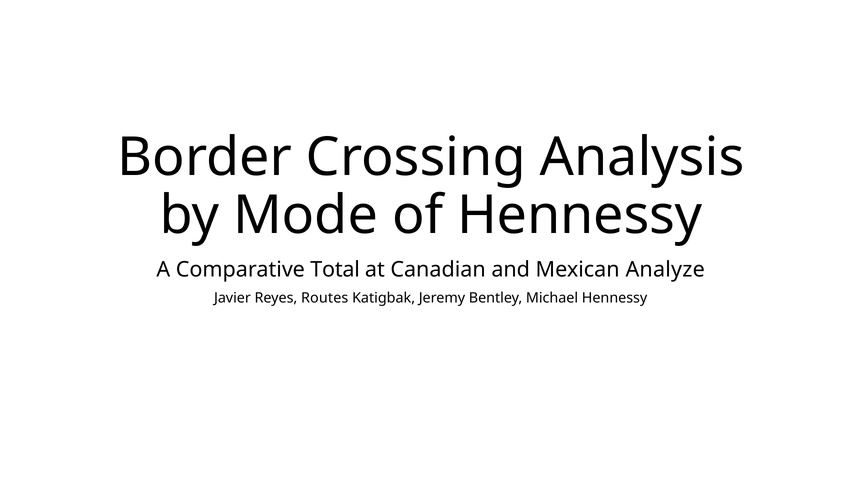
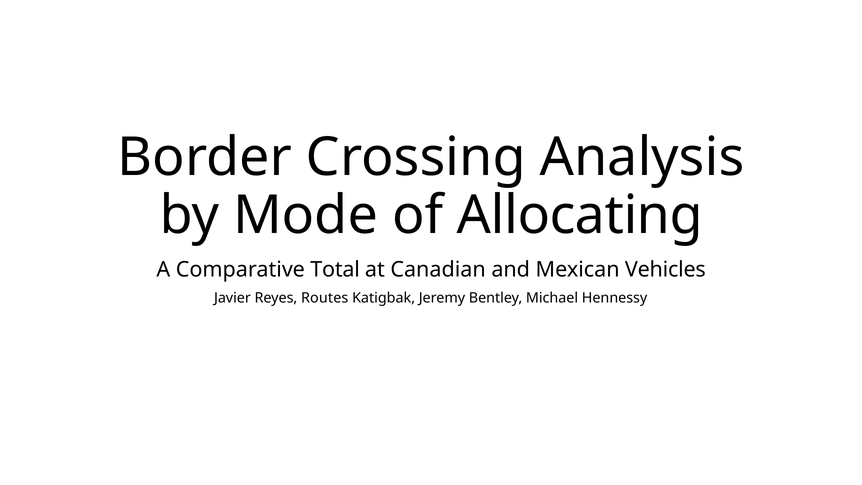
of Hennessy: Hennessy -> Allocating (580, 215)
Analyze: Analyze -> Vehicles (665, 269)
